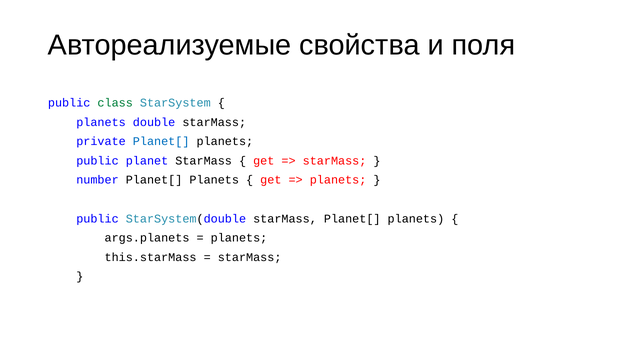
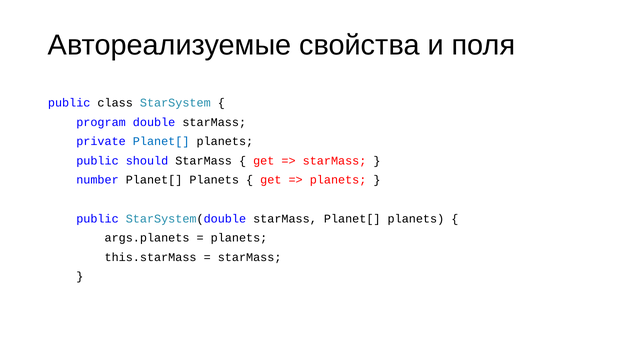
class colour: green -> black (115, 103)
planets: planets -> program (101, 122)
planet: planet -> should (147, 161)
